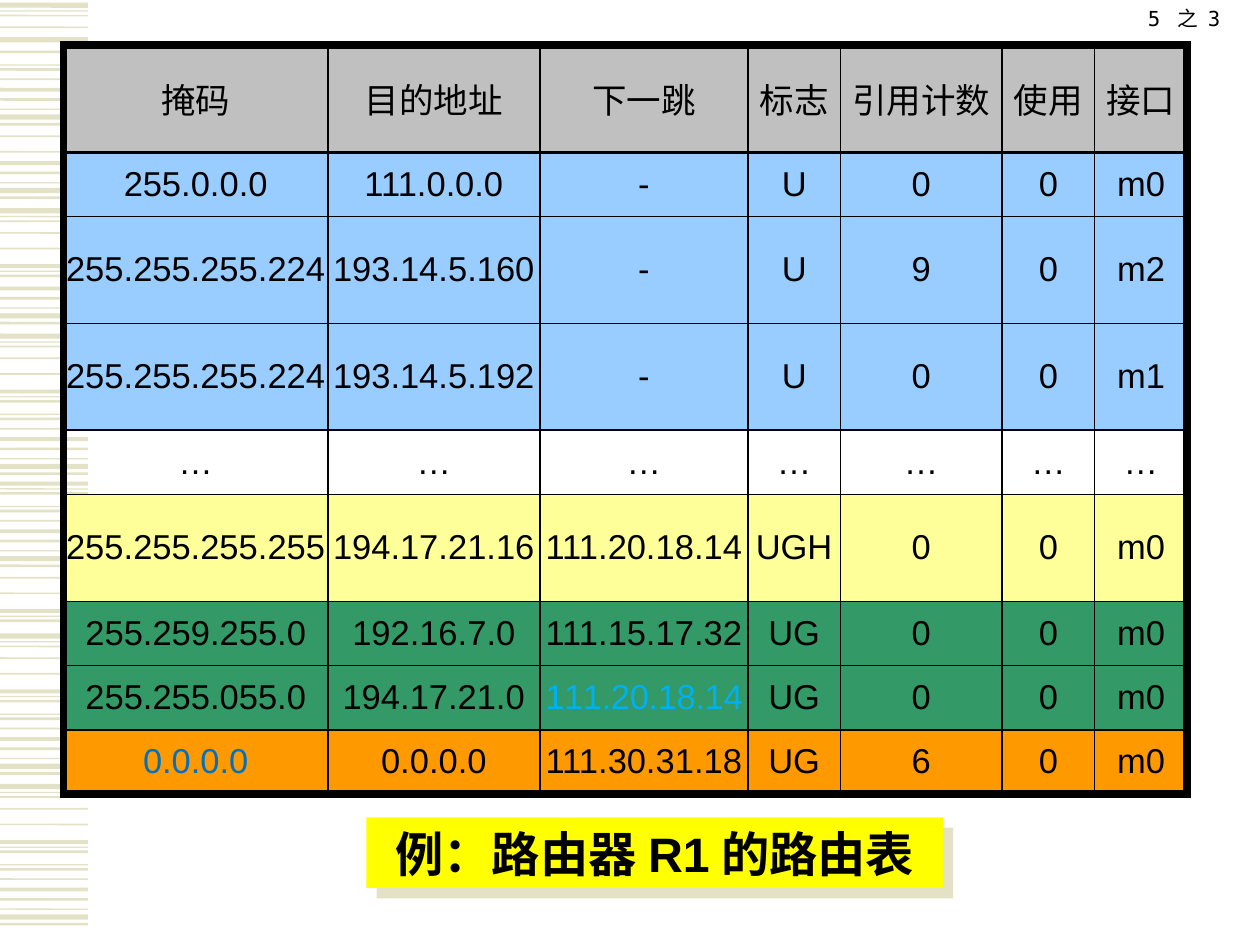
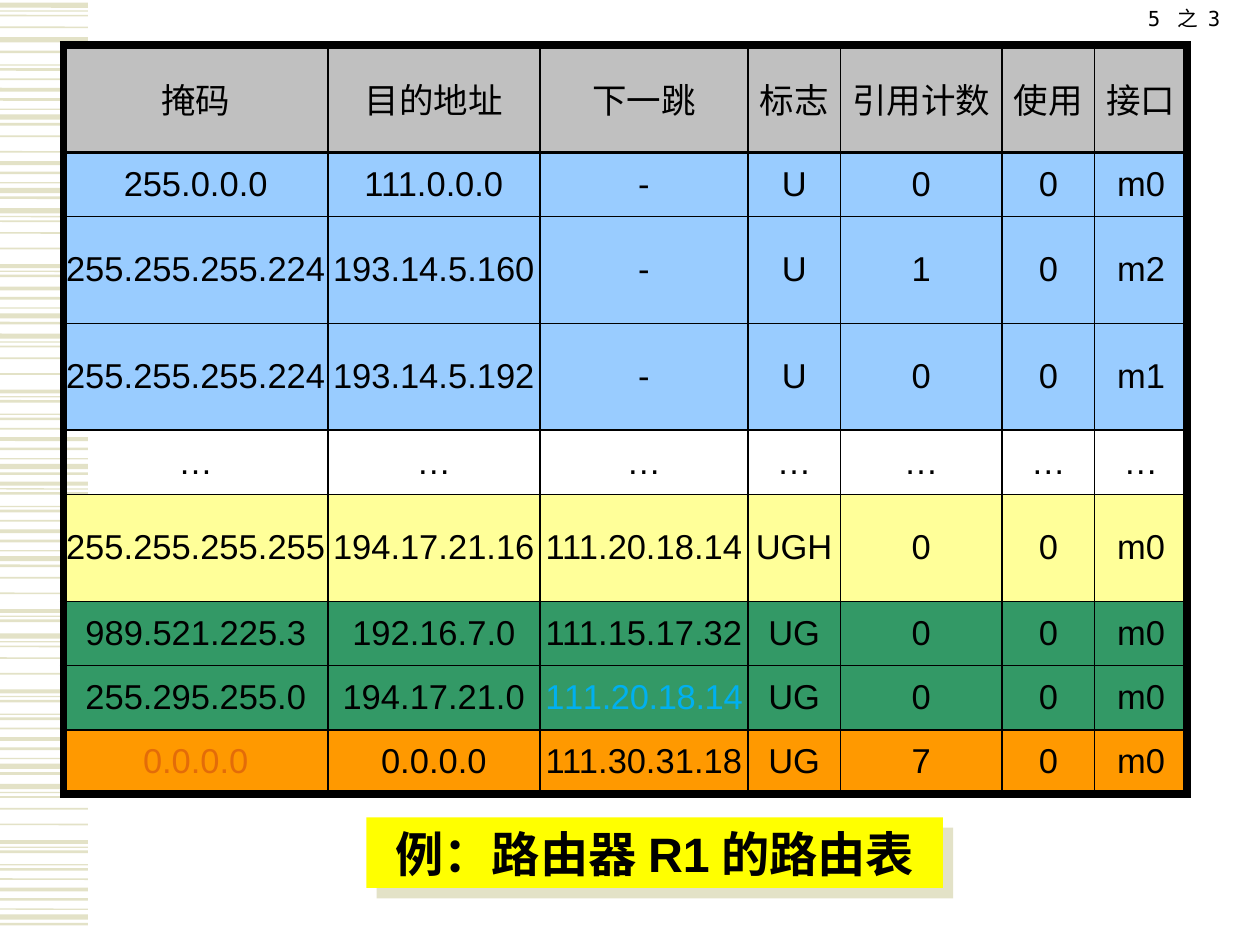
9: 9 -> 1 (921, 270)
255.259.255.0: 255.259.255.0 -> 989.521.225.3 (196, 634)
255.255.055.0: 255.255.055.0 -> 255.295.255.0 (196, 698)
0.0.0.0 colour: blue -> orange (196, 762)
6: 6 -> 7 (921, 762)
